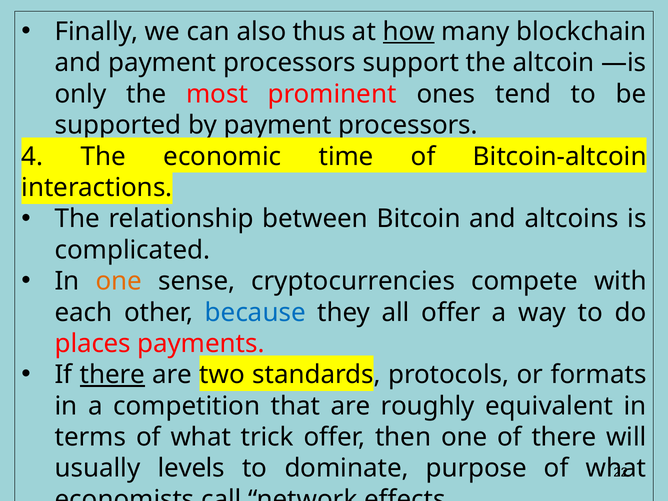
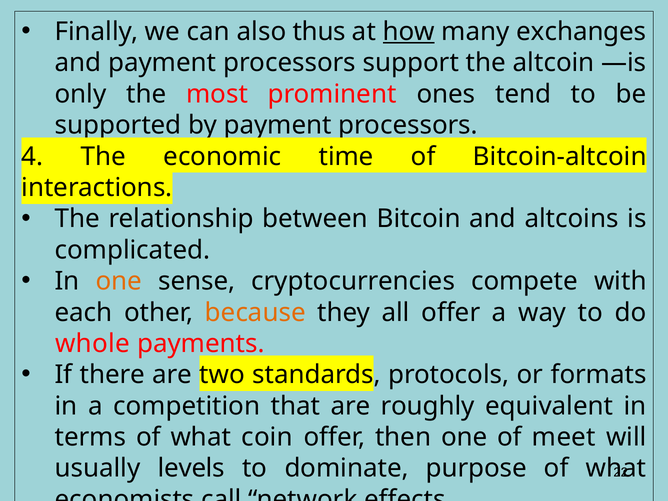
blockchain: blockchain -> exchanges (581, 32)
because colour: blue -> orange (255, 312)
places: places -> whole (93, 344)
there underline: present -> none (112, 375)
trick: trick -> coin (267, 437)
of there: there -> meet (564, 437)
